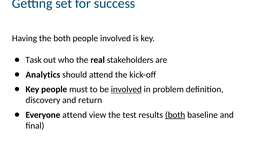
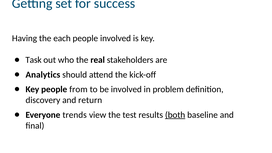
the both: both -> each (62, 38)
must: must -> from (78, 89)
involved underline: present -> none (126, 89)
Everyone attend: attend -> trends (75, 115)
